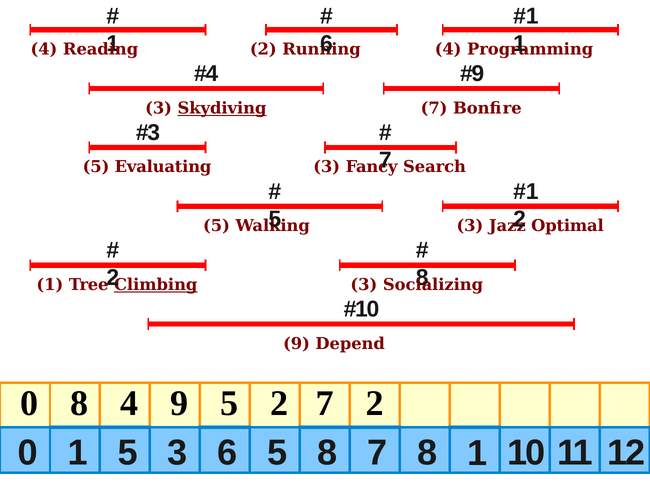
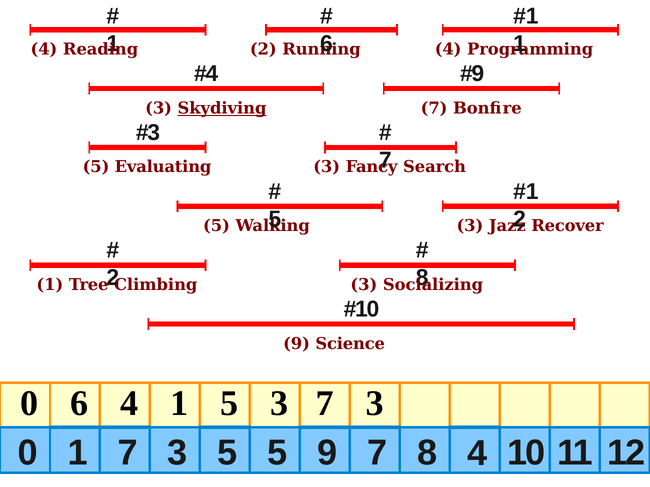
Optimal: Optimal -> Recover (567, 226)
Climbing underline: present -> none (156, 285)
Depend: Depend -> Science (350, 344)
0 8: 8 -> 6 (80, 404)
4 9: 9 -> 1 (179, 404)
5 2: 2 -> 3 (279, 404)
2: 2 -> 3 (375, 404)
1 5: 5 -> 7 (128, 453)
3 6: 6 -> 5 (228, 453)
5 8: 8 -> 9 (327, 453)
7 8 1: 1 -> 4 (477, 454)
